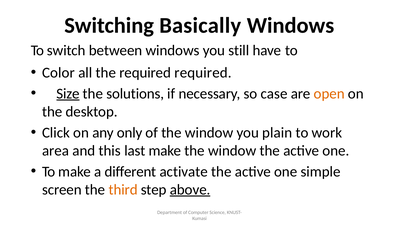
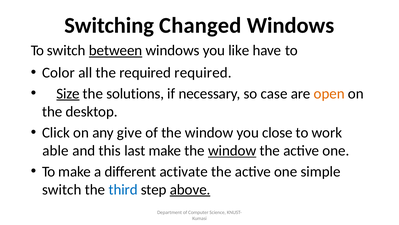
Basically: Basically -> Changed (200, 25)
between underline: none -> present (116, 50)
still: still -> like (239, 50)
only: only -> give (129, 132)
plain: plain -> close (277, 132)
area: area -> able (55, 150)
window underline: none -> present (232, 150)
screen: screen -> switch (62, 189)
third colour: orange -> blue (123, 189)
